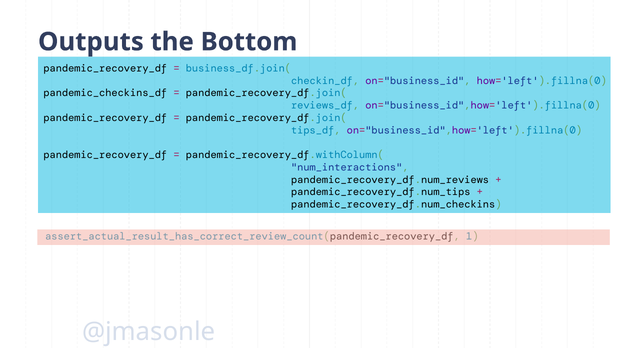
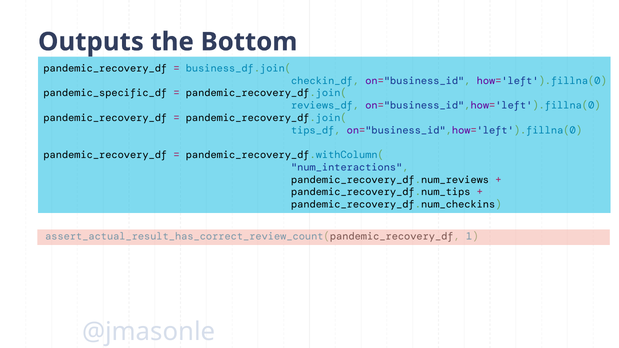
pandemic_checkins_df: pandemic_checkins_df -> pandemic_specific_df (105, 93)
